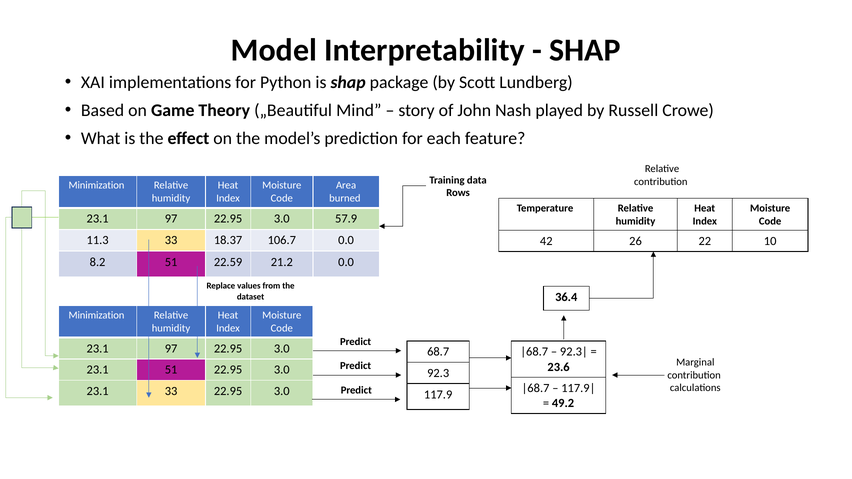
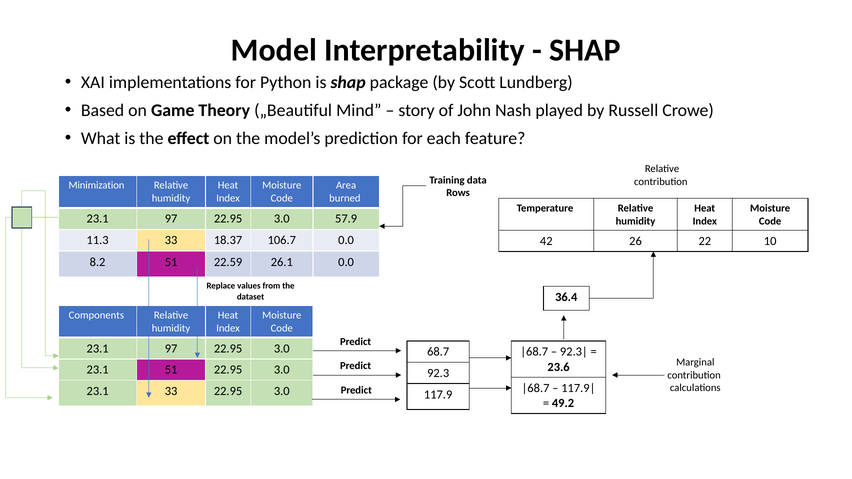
21.2: 21.2 -> 26.1 (282, 262)
Minimization: Minimization -> Components (96, 316)
